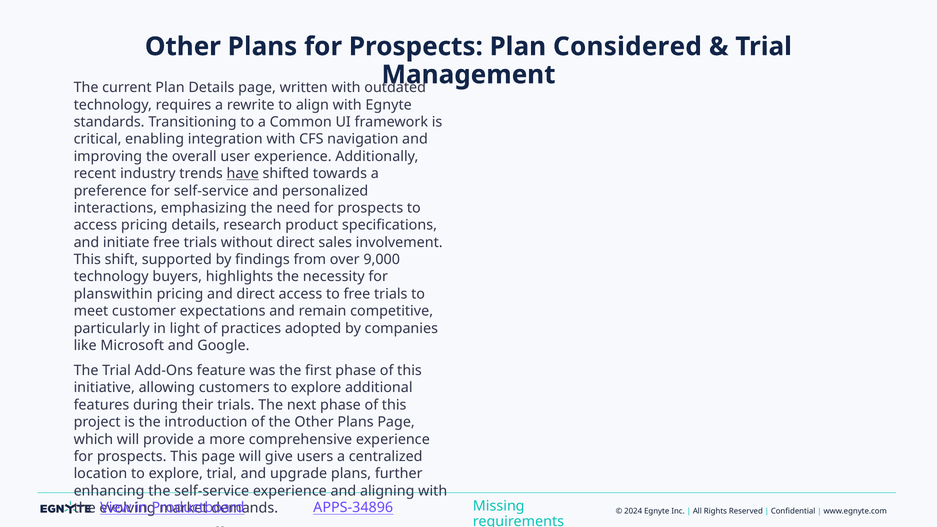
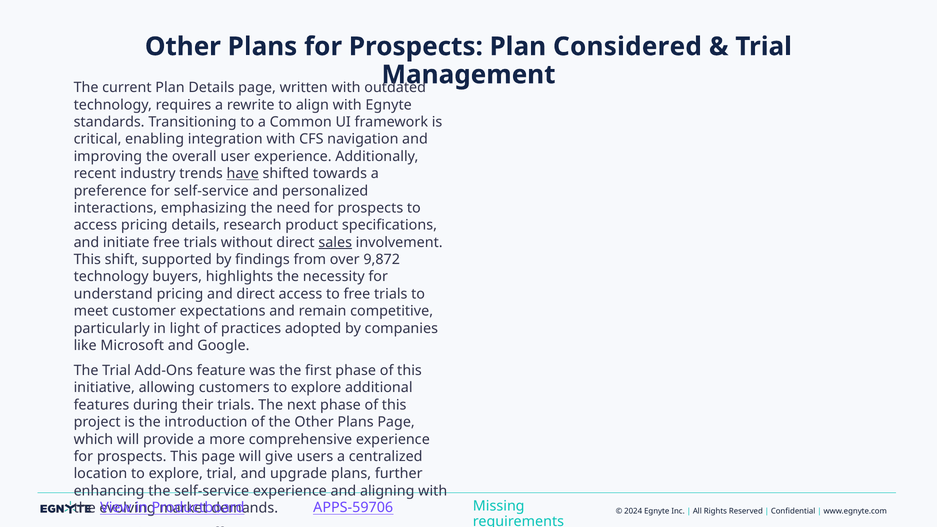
sales underline: none -> present (335, 242)
9,000: 9,000 -> 9,872 (382, 260)
planswithin: planswithin -> understand (113, 294)
APPS-34896: APPS-34896 -> APPS-59706 (353, 508)
